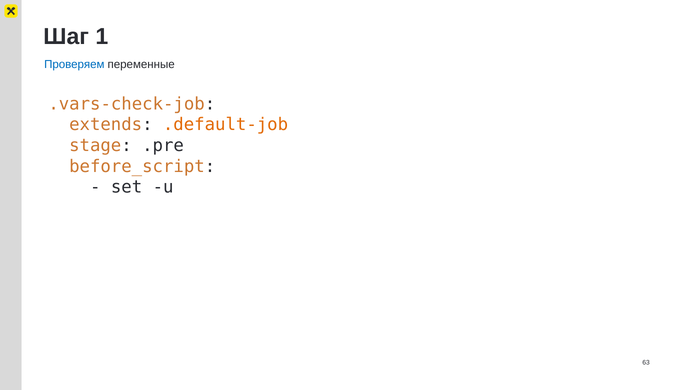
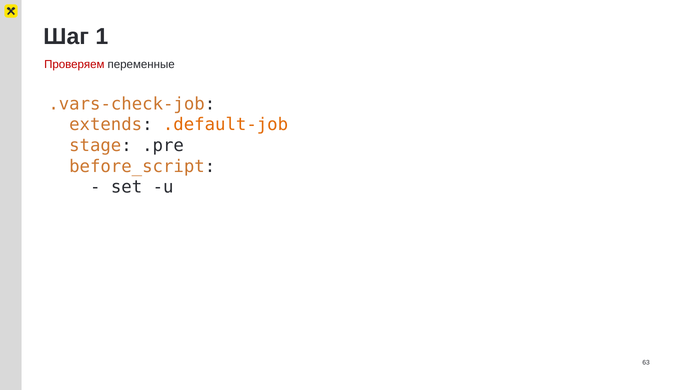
Проверяем colour: blue -> red (74, 64)
